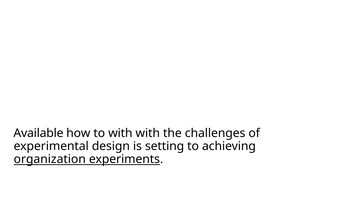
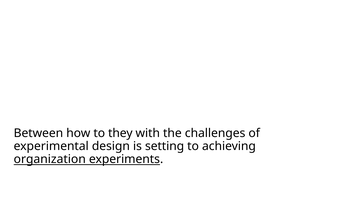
Available: Available -> Between (38, 134)
to with: with -> they (120, 134)
